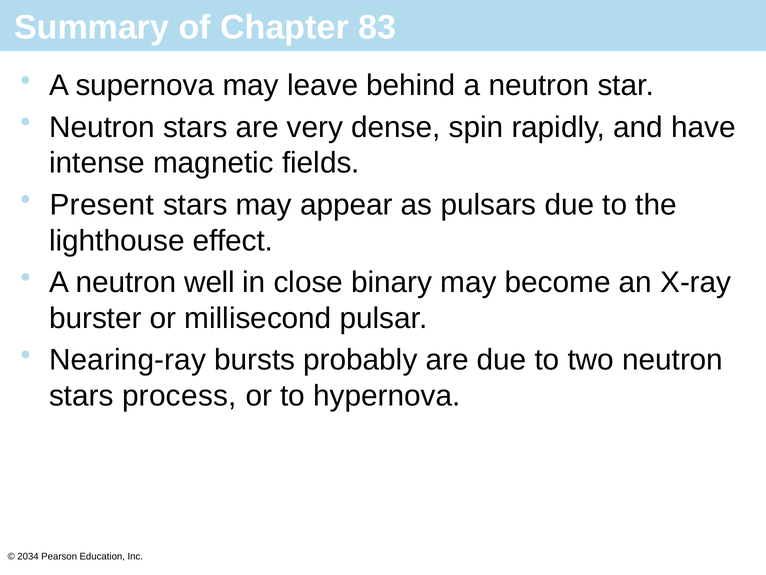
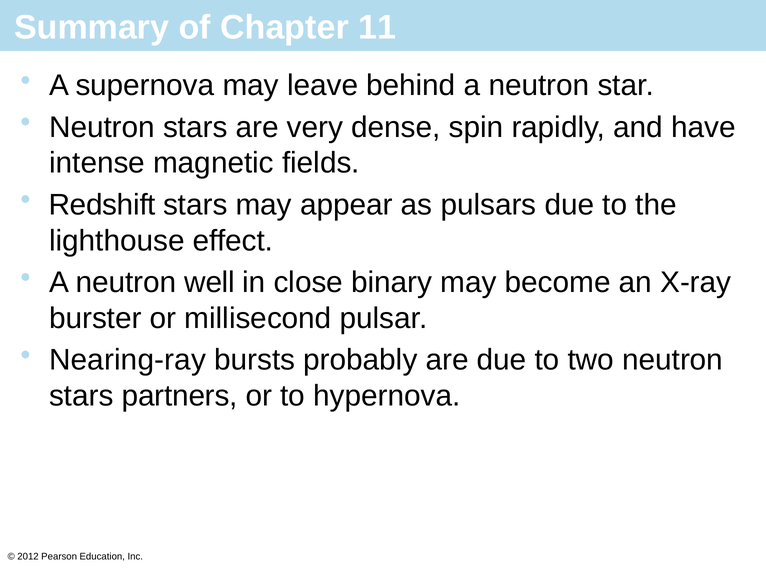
83: 83 -> 11 (377, 27)
Present: Present -> Redshift (102, 205)
process: process -> partners (180, 396)
2034: 2034 -> 2012 (28, 556)
